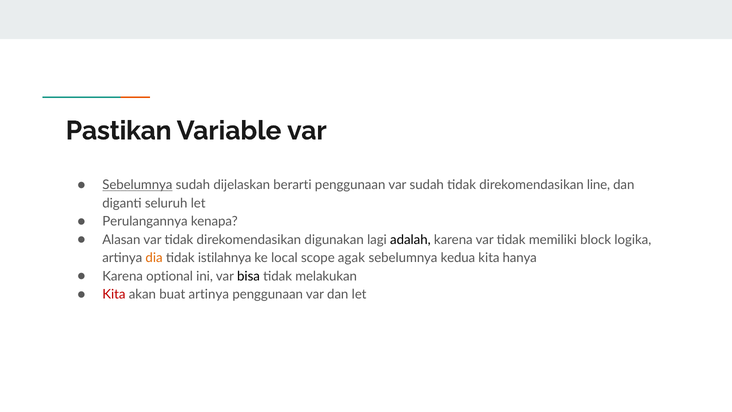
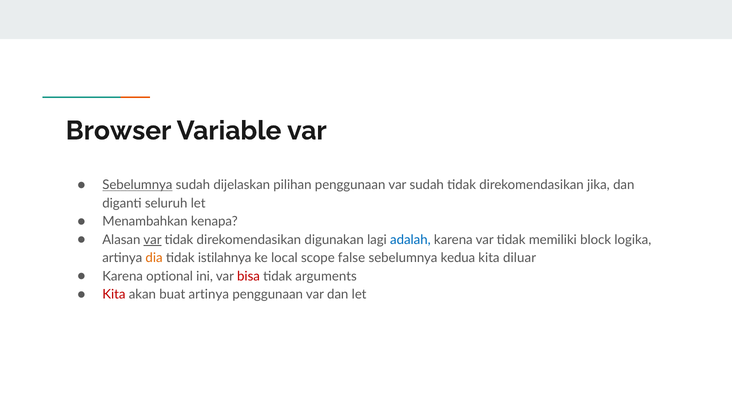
Pastikan: Pastikan -> Browser (119, 131)
berarti: berarti -> pilihan (292, 185)
line: line -> jika (598, 185)
Perulangannya: Perulangannya -> Menambahkan (145, 221)
var underline: none -> present (153, 240)
adalah colour: black -> blue (410, 240)
agak: agak -> false (351, 258)
hanya: hanya -> diluar (520, 258)
bisa colour: black -> red (248, 276)
melakukan: melakukan -> arguments (326, 276)
